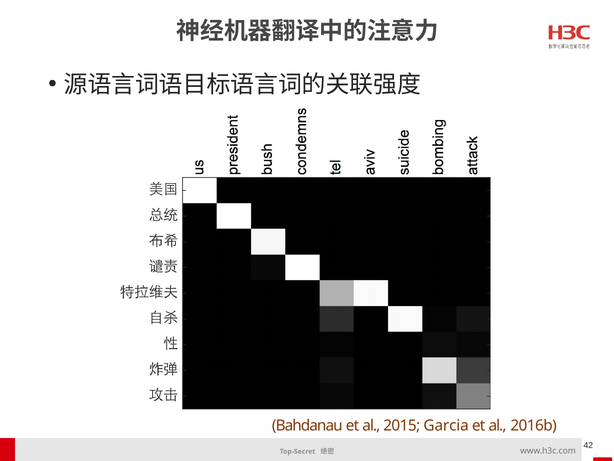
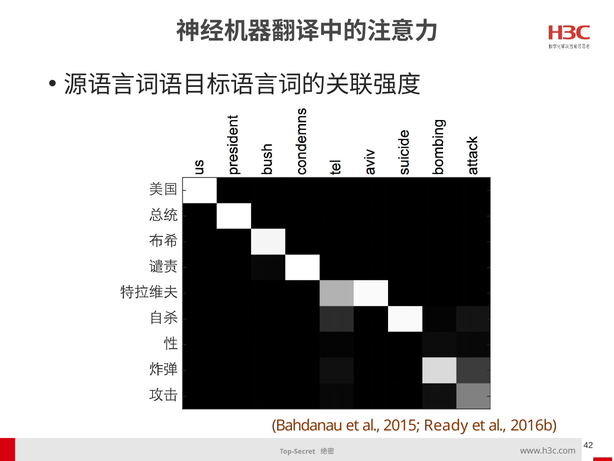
Garcia: Garcia -> Ready (446, 425)
